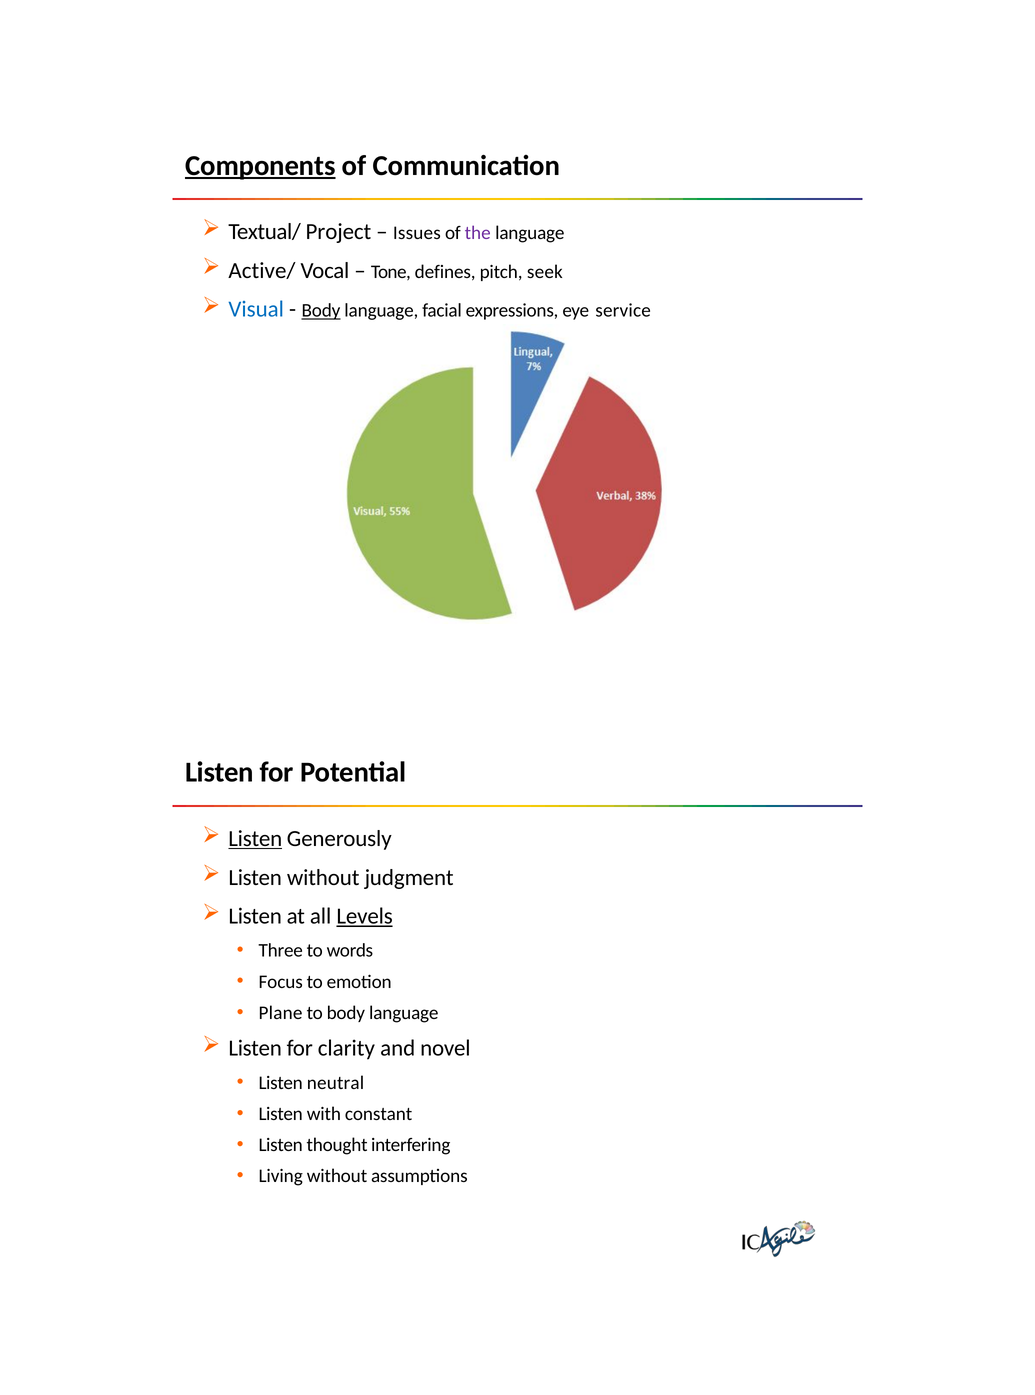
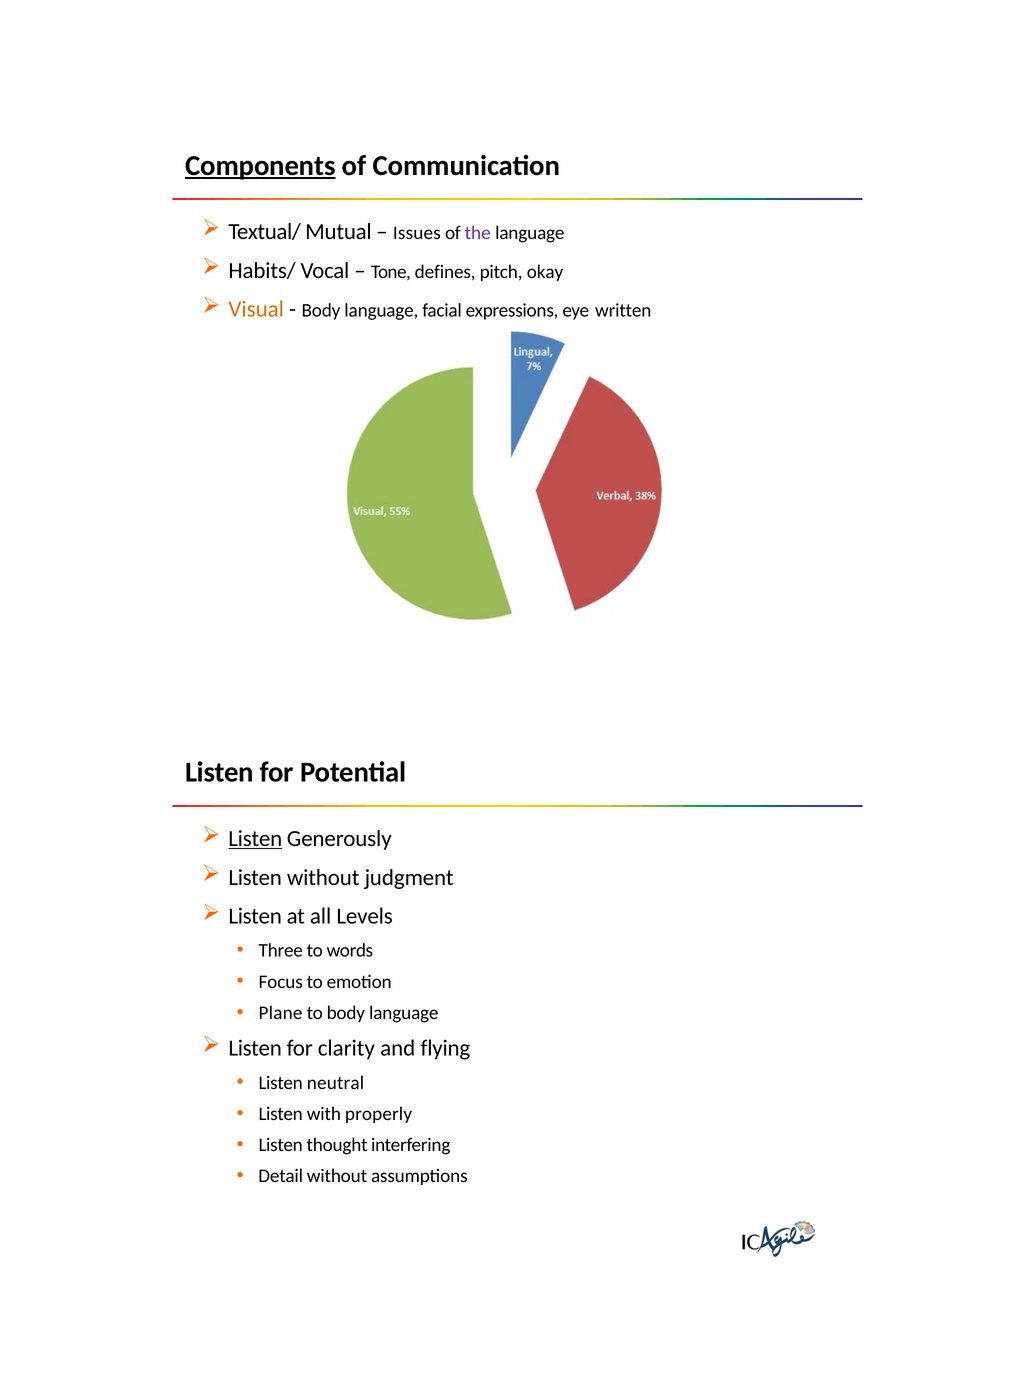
Project: Project -> Mutual (338, 232)
Active/: Active/ -> Habits/ (262, 270)
seek: seek -> okay (545, 272)
Visual colour: blue -> orange (256, 309)
Body underline: present -> none (321, 310)
service: service -> written (623, 310)
Levels underline: present -> none (365, 916)
novel: novel -> flying (445, 1048)
constant: constant -> properly (378, 1113)
Living: Living -> Detail (281, 1175)
